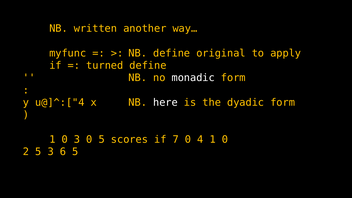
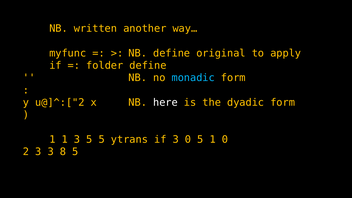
turned: turned -> folder (105, 65)
monadic colour: white -> light blue (193, 78)
u@]^:["4: u@]^:["4 -> u@]^:["2 (60, 102)
0: 0 -> 1 (65, 139)
3 0: 0 -> 5 (89, 139)
scores: scores -> ytrans (129, 139)
if 7: 7 -> 3 (176, 139)
0 4: 4 -> 5 (200, 139)
2 5: 5 -> 3 (38, 152)
6: 6 -> 8 (63, 152)
